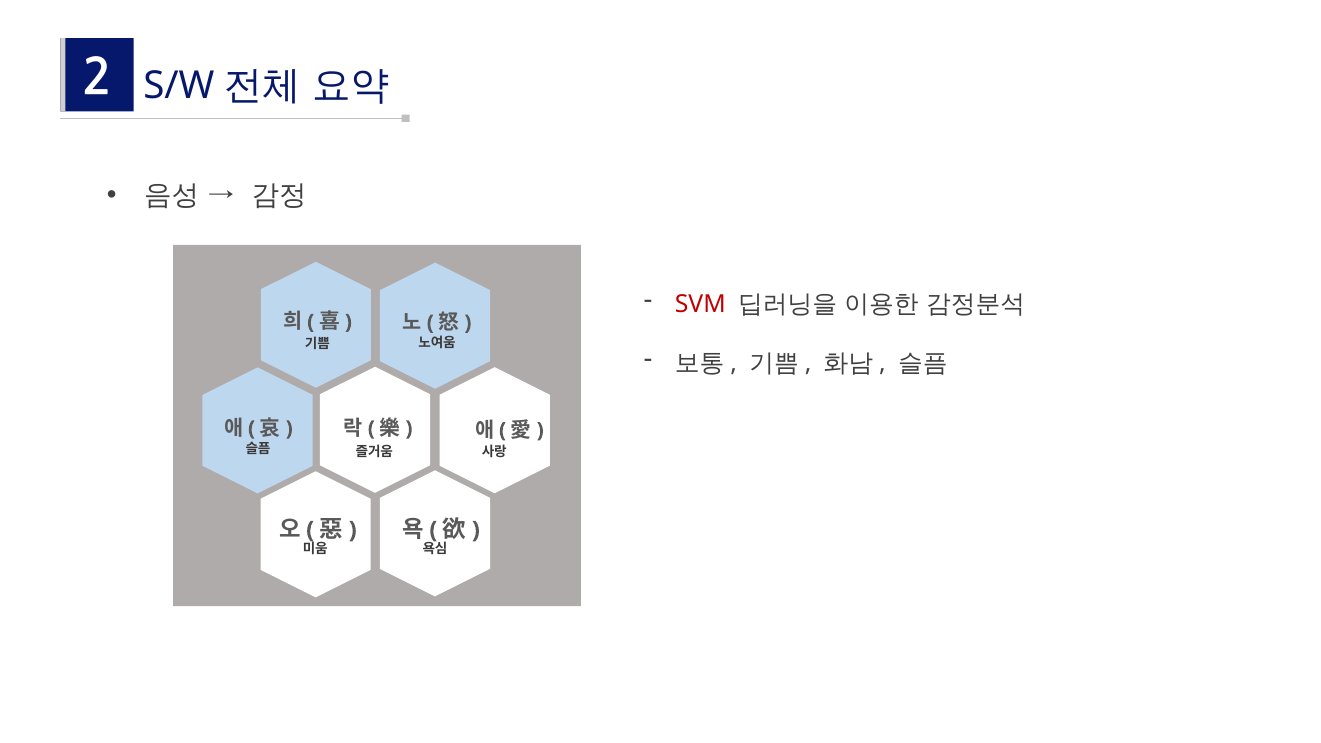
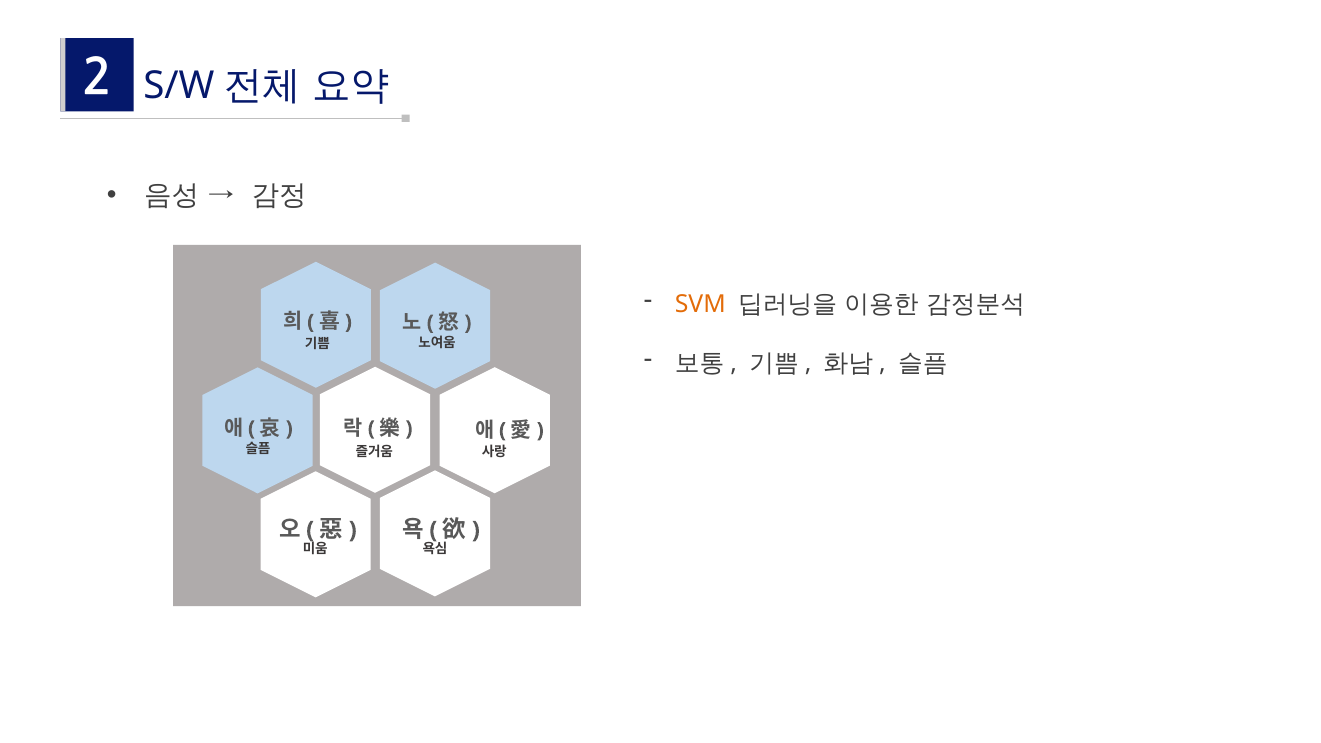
SVM colour: red -> orange (700, 304)
